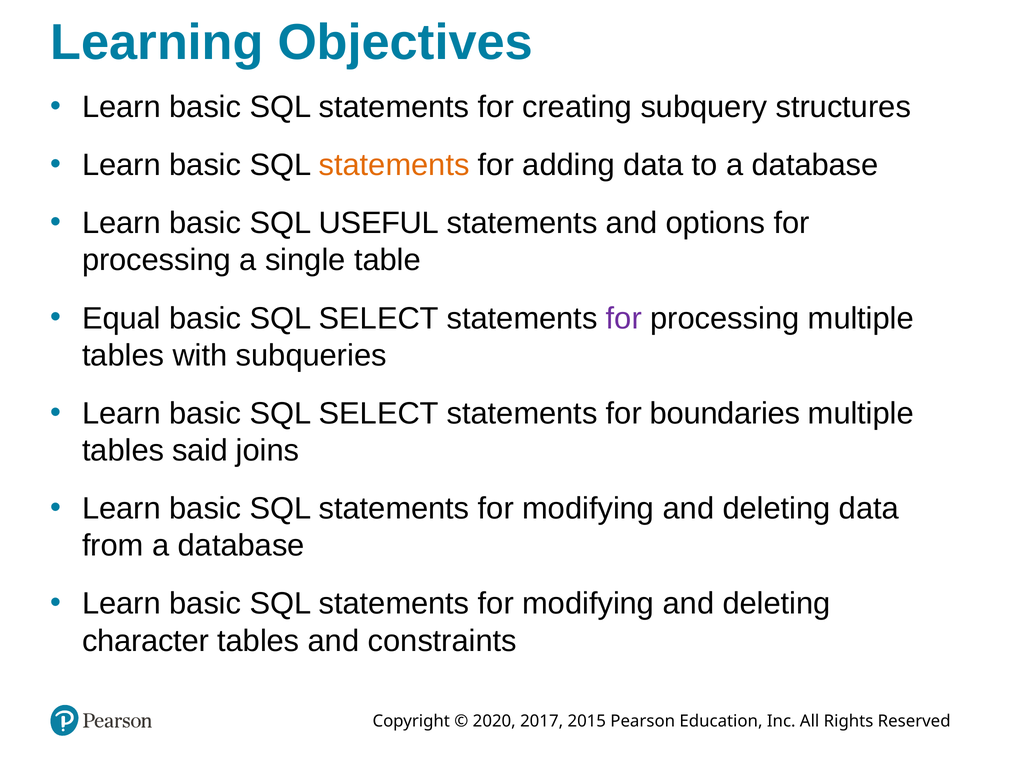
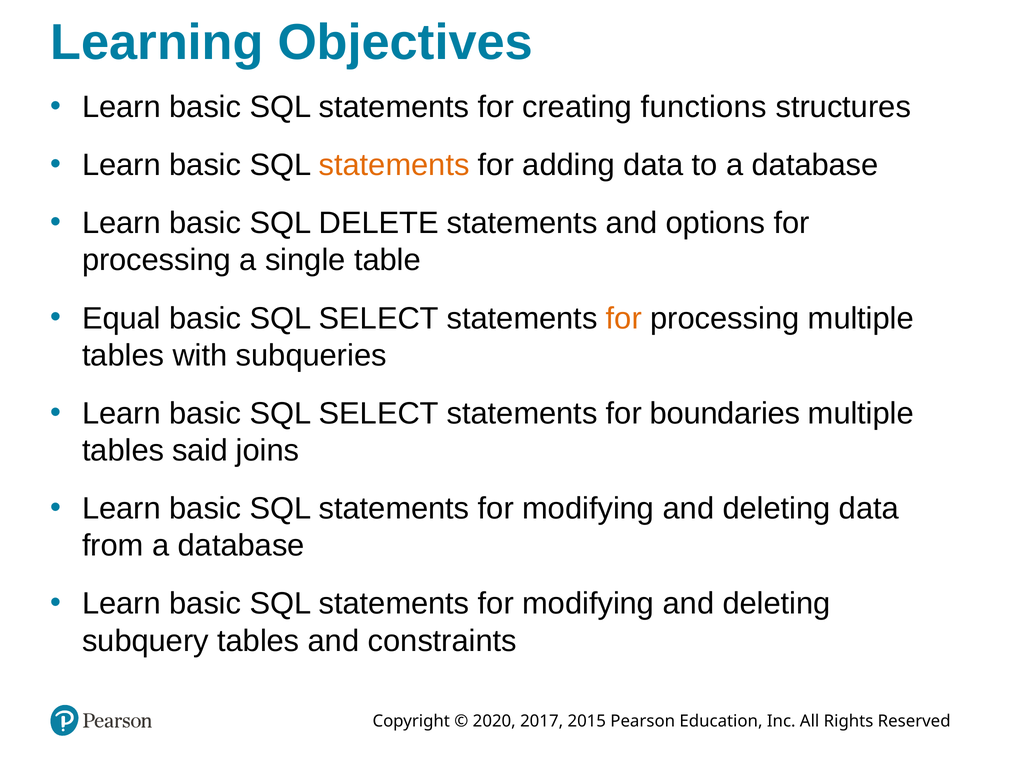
subquery: subquery -> functions (704, 107)
USEFUL: USEFUL -> DELETE (379, 223)
for colour: purple -> orange (624, 318)
character: character -> subquery (145, 641)
